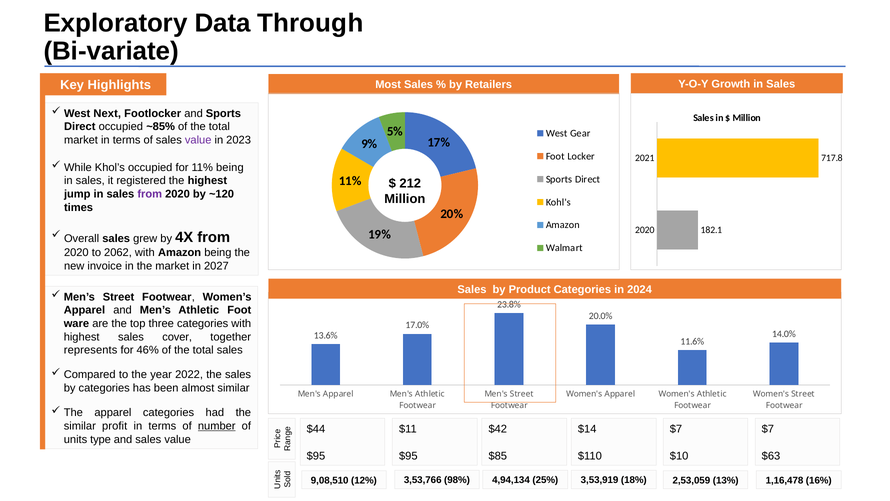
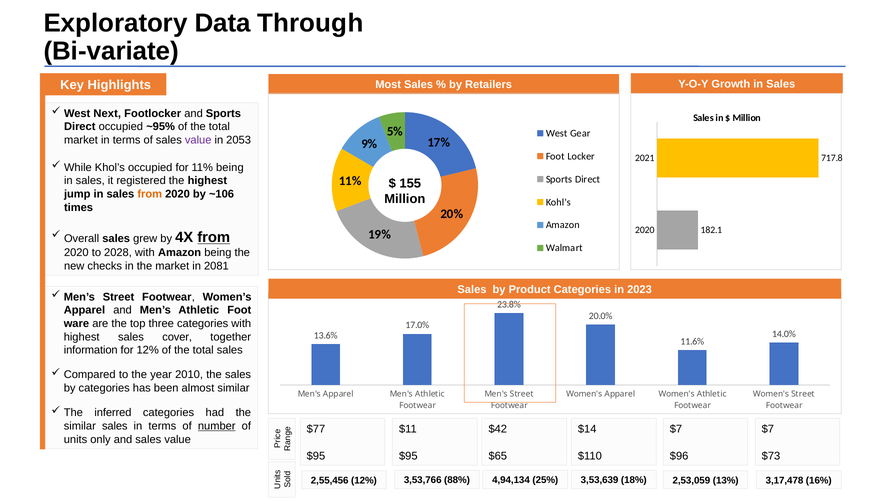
~85%: ~85% -> ~95% (161, 127)
2023: 2023 -> 2053 (239, 140)
212: 212 -> 155 (410, 183)
from colour: purple -> orange (150, 194)
~120: ~120 -> ~106 (222, 194)
from underline: none -> present (214, 237)
2062: 2062 -> 2028 (118, 252)
invoice: invoice -> checks (105, 266)
2027: 2027 -> 2081 (216, 266)
2024: 2024 -> 2023 (639, 289)
represents: represents -> information (91, 350)
for 46%: 46% -> 12% (148, 350)
2022: 2022 -> 2010 (189, 375)
The apparel: apparel -> inferred (113, 412)
similar profit: profit -> sales (115, 426)
$44: $44 -> $77 (316, 429)
type: type -> only (100, 439)
$85: $85 -> $65 (498, 456)
$10: $10 -> $96 (679, 456)
$63: $63 -> $73 (771, 456)
9,08,510: 9,08,510 -> 2,55,456 (330, 480)
98%: 98% -> 88% (457, 480)
3,53,919: 3,53,919 -> 3,53,639 (600, 480)
1,16,478: 1,16,478 -> 3,17,478 (784, 480)
